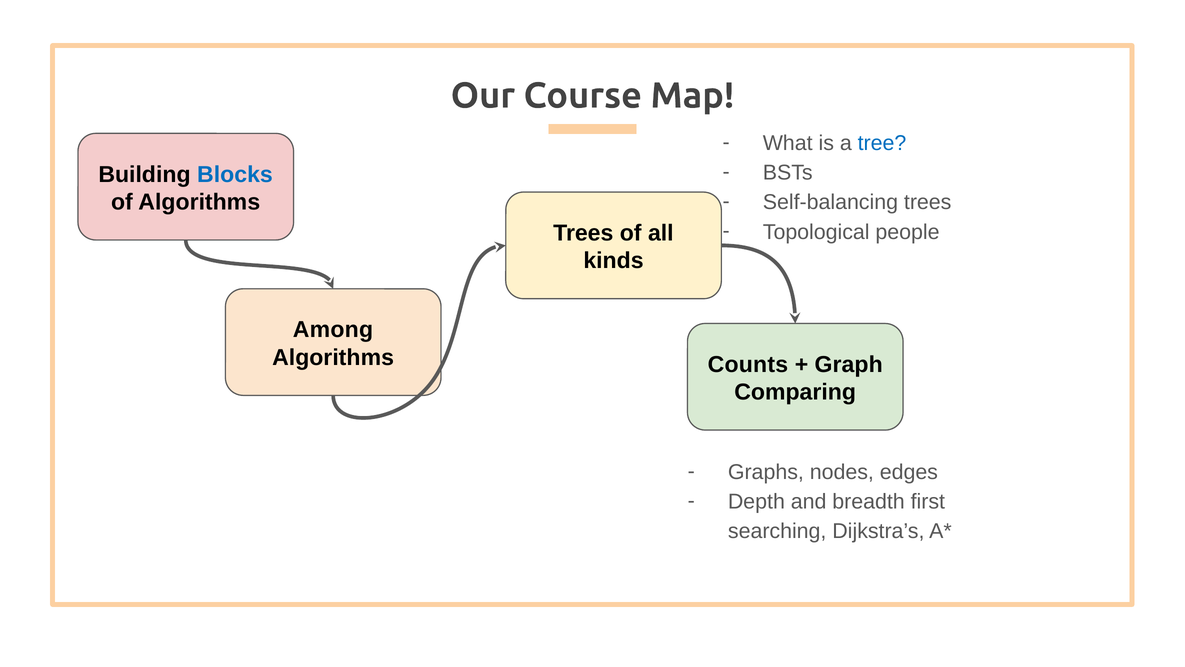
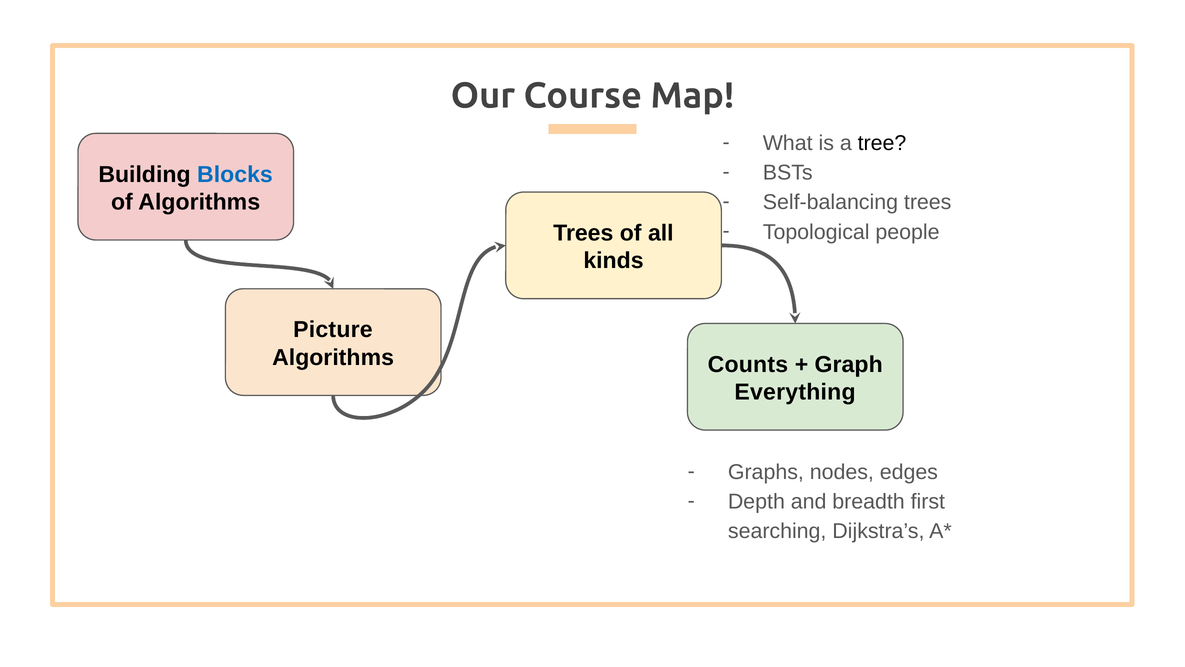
tree colour: blue -> black (882, 143)
Among: Among -> Picture (333, 330)
Comparing: Comparing -> Everything (795, 392)
